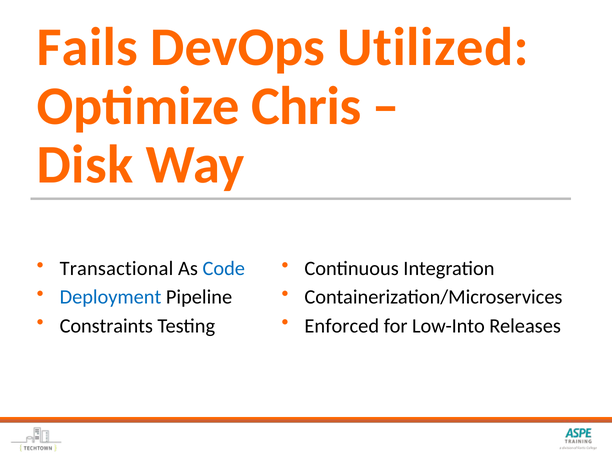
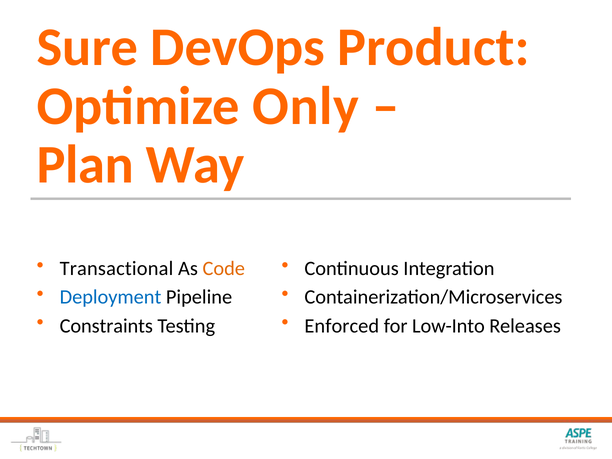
Fails: Fails -> Sure (87, 47)
Utilized: Utilized -> Product (433, 47)
Chris: Chris -> Only (306, 106)
Disk: Disk -> Plan (85, 165)
Code colour: blue -> orange (224, 269)
